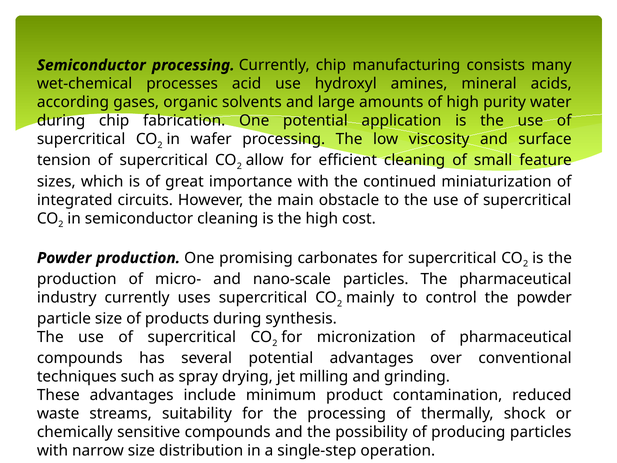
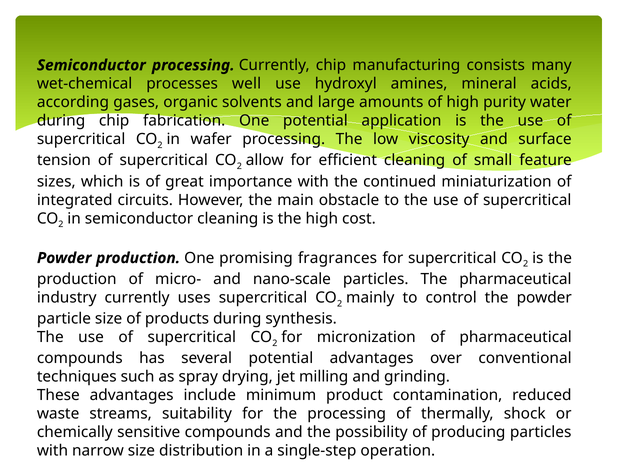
acid: acid -> well (247, 84)
carbonates: carbonates -> fragrances (338, 258)
